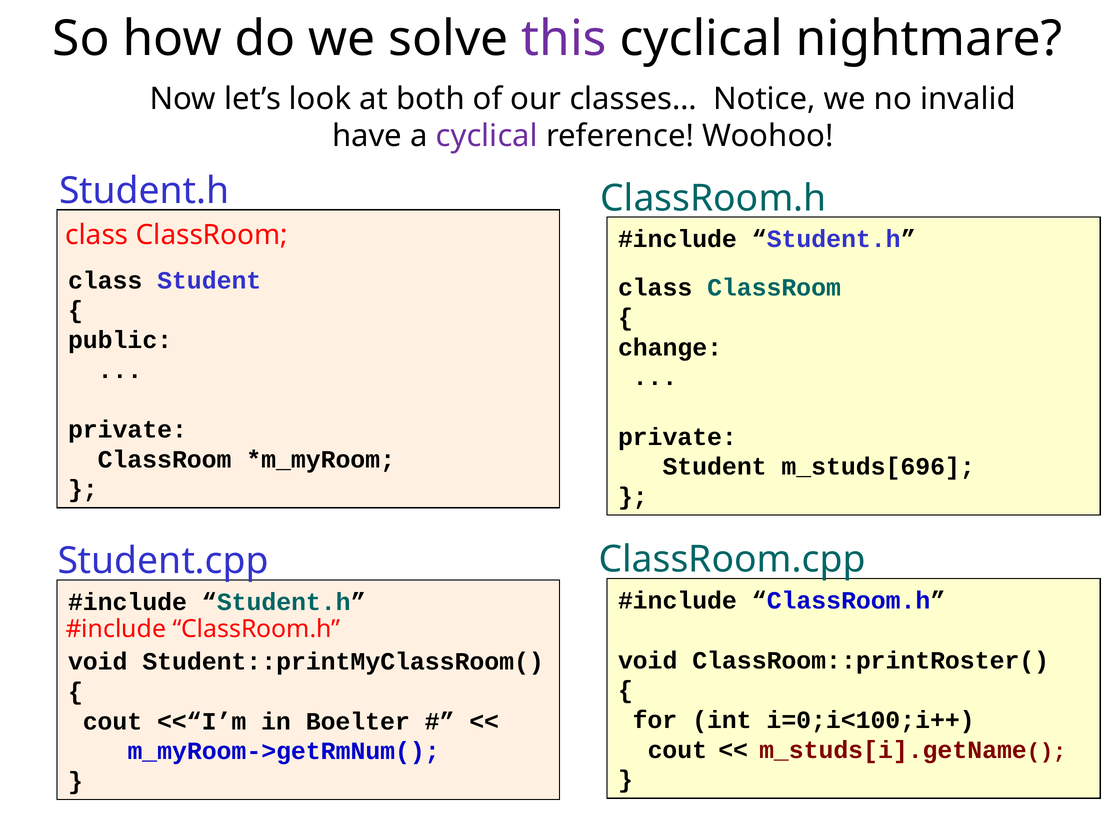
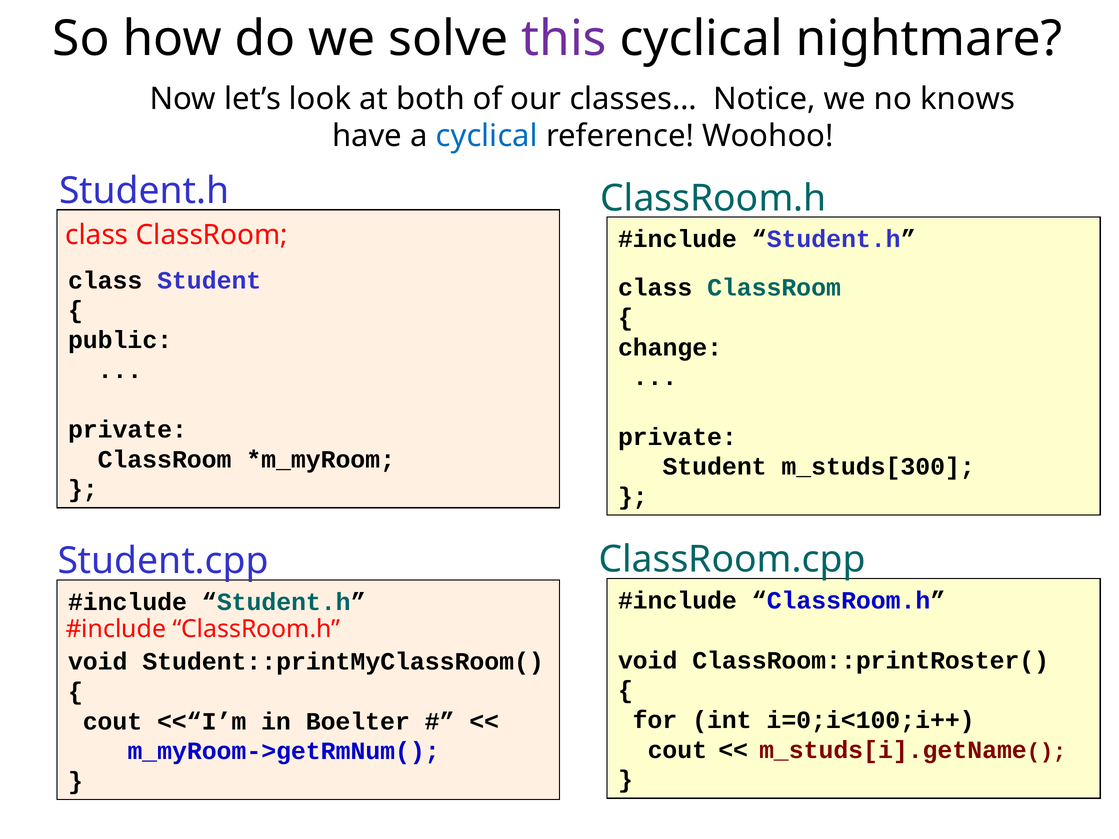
invalid: invalid -> knows (968, 99)
cyclical colour: purple -> blue (487, 136)
m_studs[696: m_studs[696 -> m_studs[300 (878, 467)
